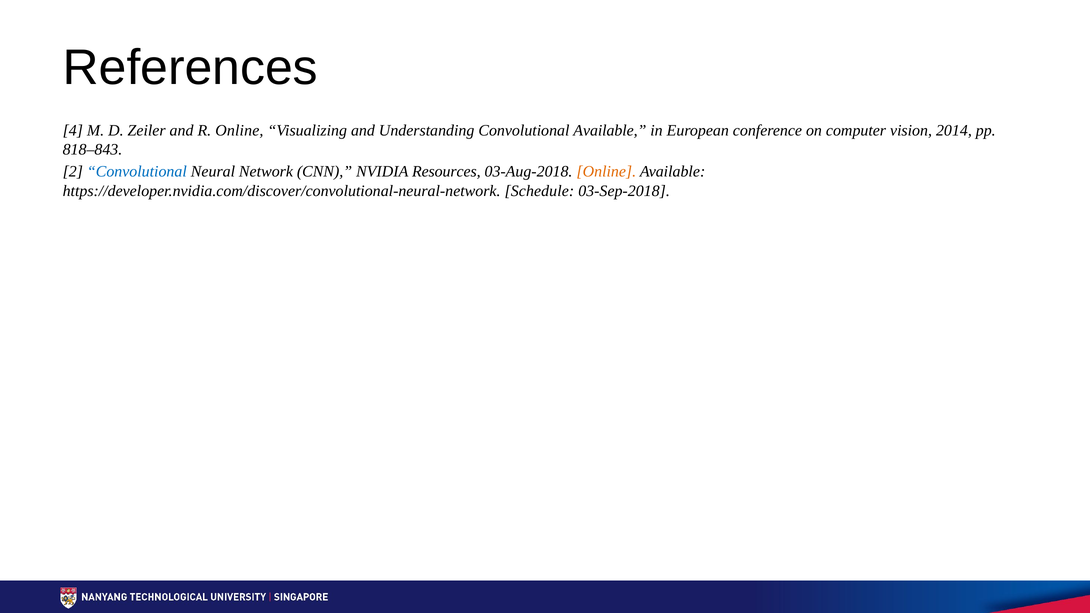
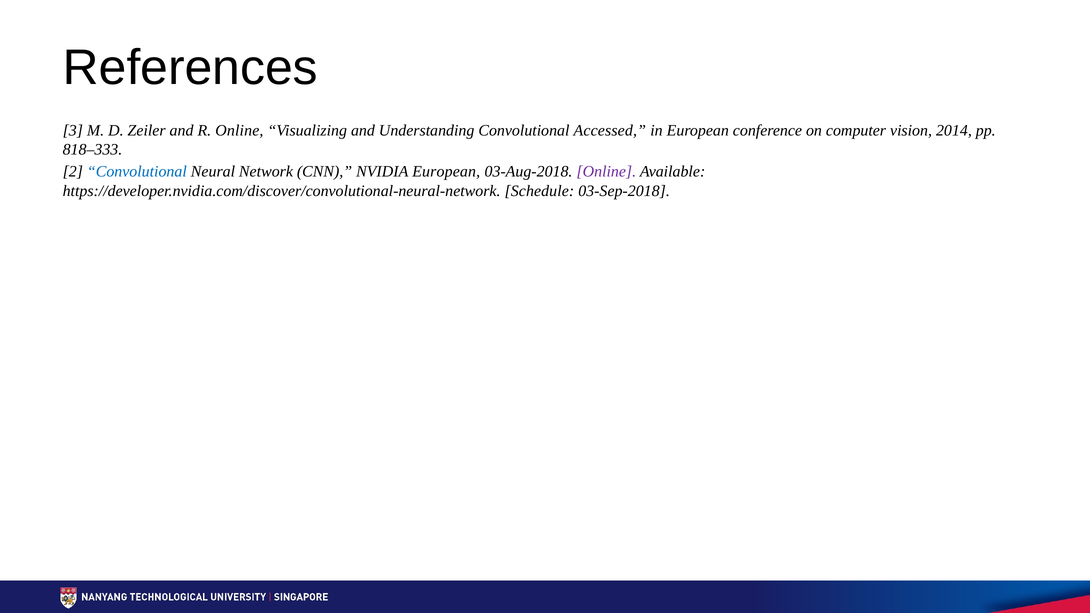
4: 4 -> 3 (73, 130)
Convolutional Available: Available -> Accessed (610, 130)
818–843: 818–843 -> 818–333 (92, 149)
NVIDIA Resources: Resources -> European (446, 172)
Online colour: orange -> purple (606, 172)
